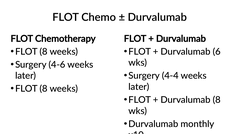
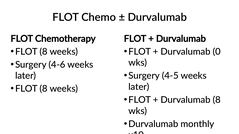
6: 6 -> 0 (217, 52)
4-4: 4-4 -> 4-5 (170, 76)
